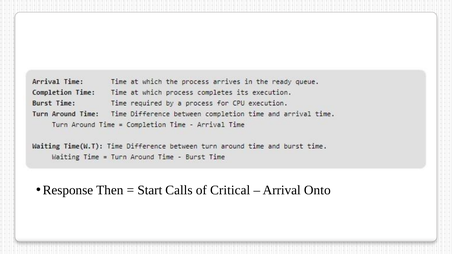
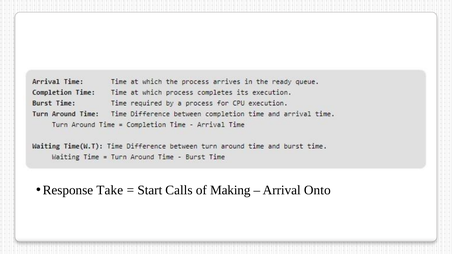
Then: Then -> Take (110, 190)
Critical: Critical -> Making (230, 190)
